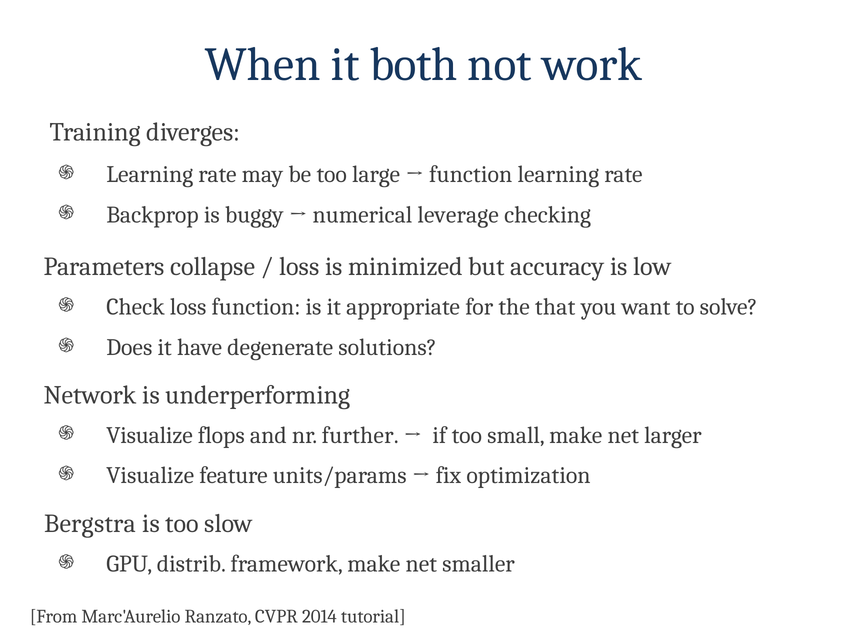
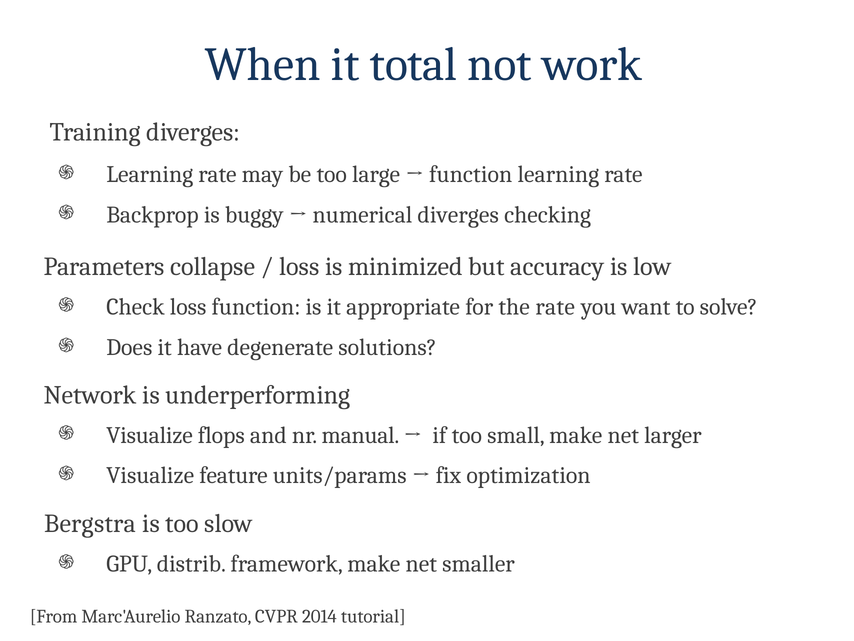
both: both -> total (414, 64)
numerical leverage: leverage -> diverges (458, 215)
the that: that -> rate (555, 307)
further: further -> manual (360, 435)
